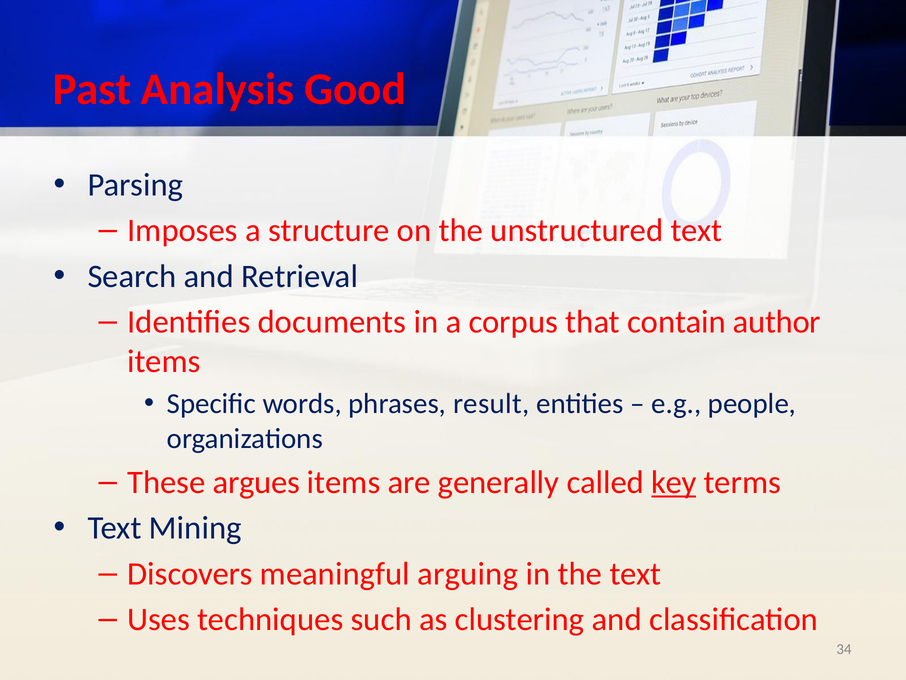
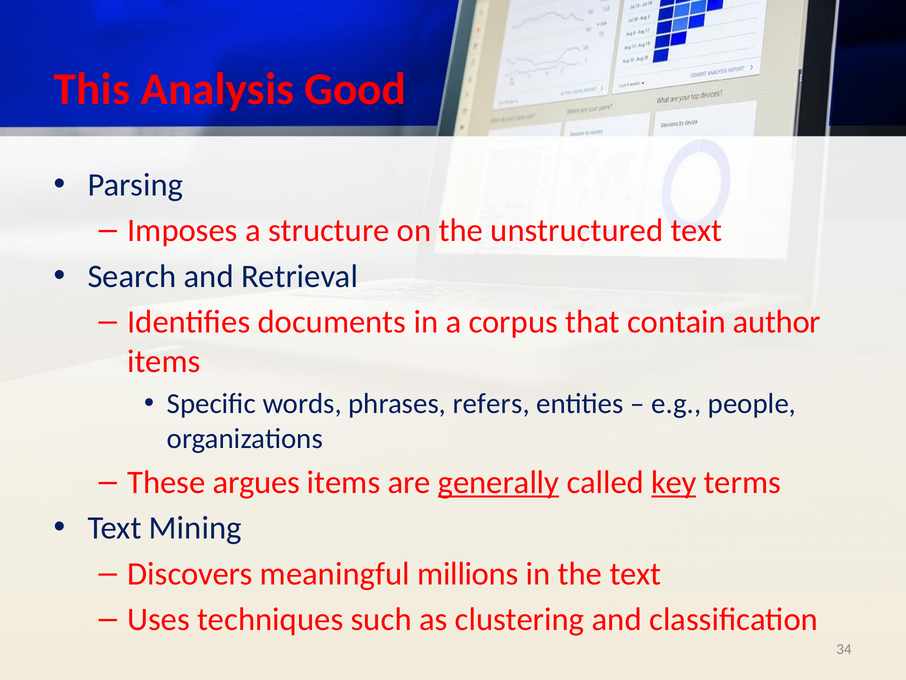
Past: Past -> This (92, 89)
result: result -> refers (491, 403)
generally underline: none -> present (499, 482)
arguing: arguing -> millions (468, 573)
